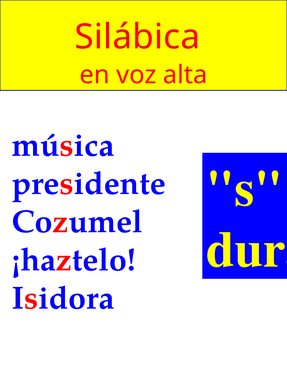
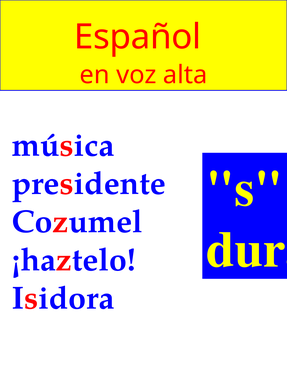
Silábica: Silábica -> Español (138, 37)
